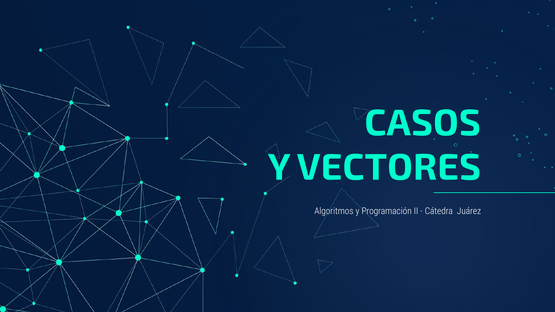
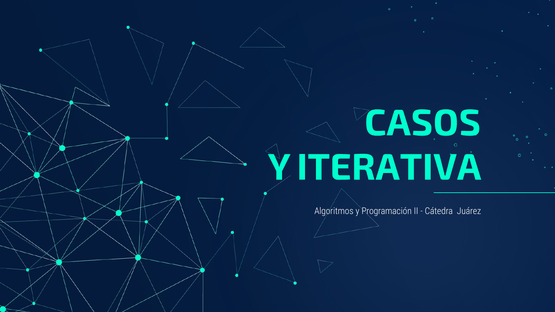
VECTORES: VECTORES -> ITERATIVA (389, 168)
